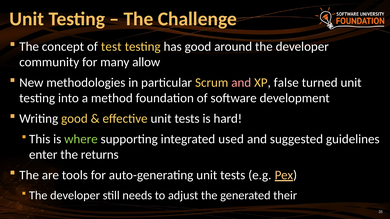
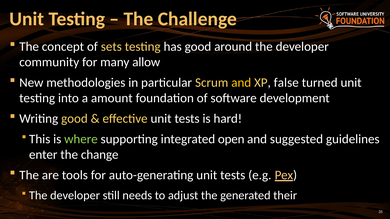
test: test -> sets (111, 47)
and colour: pink -> yellow (241, 83)
method: method -> amount (112, 98)
used: used -> open (231, 139)
returns: returns -> change (100, 155)
